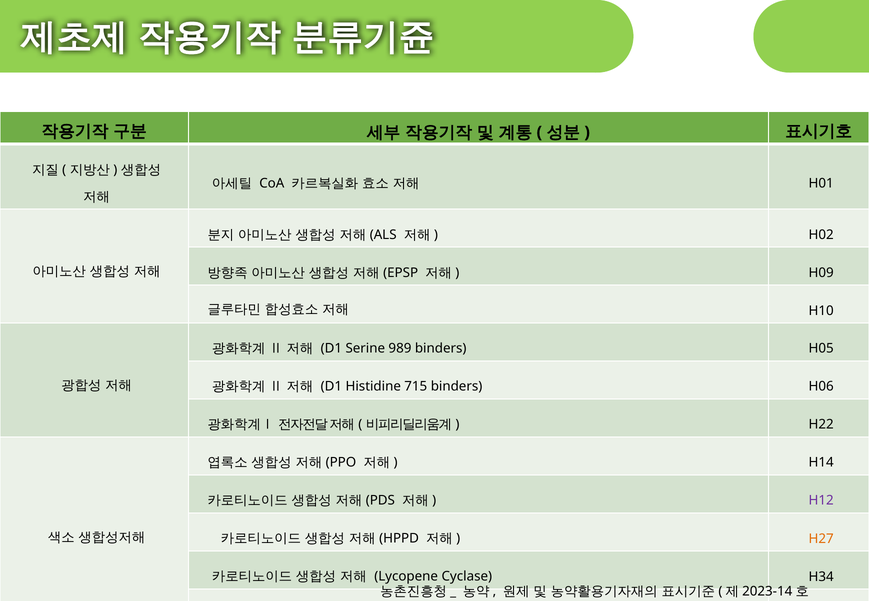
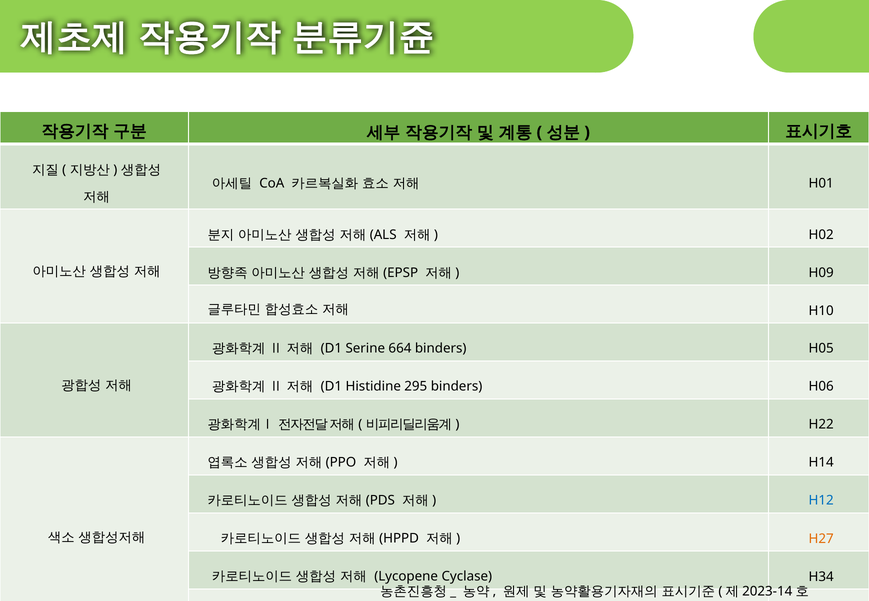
989: 989 -> 664 (400, 349)
715: 715 -> 295 (416, 387)
H12 colour: purple -> blue (821, 501)
